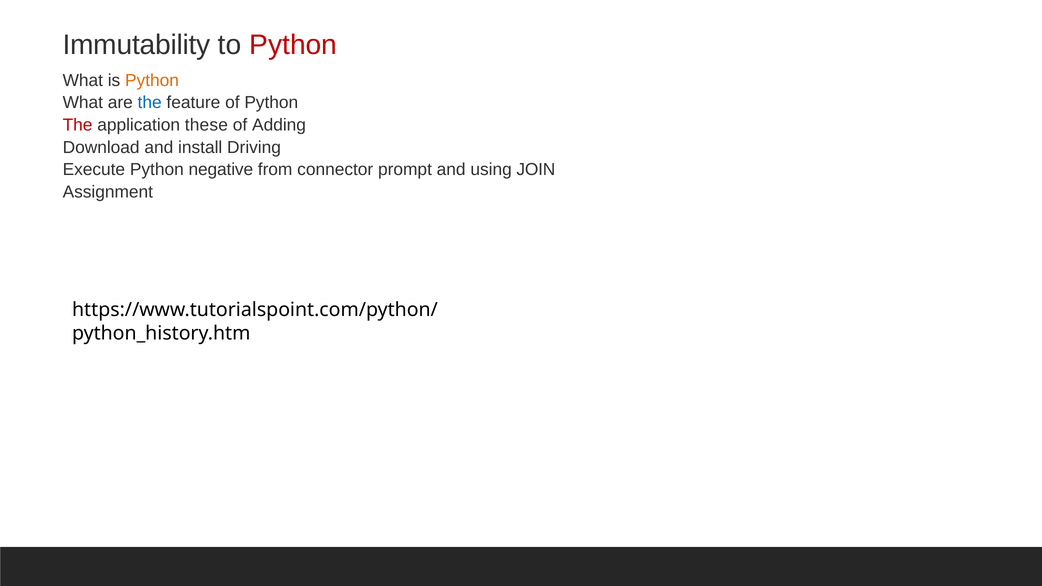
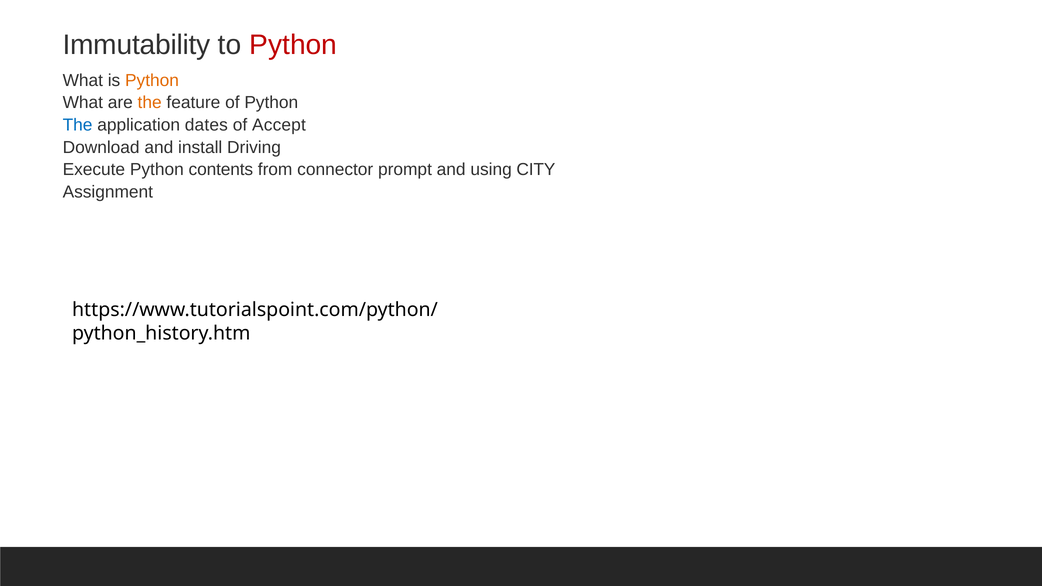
the colour: blue -> orange (150, 103)
The colour: red -> blue (78, 125)
these: these -> dates (206, 125)
Adding: Adding -> Accept (279, 125)
negative: negative -> contents (221, 170)
JOIN: JOIN -> CITY (536, 170)
